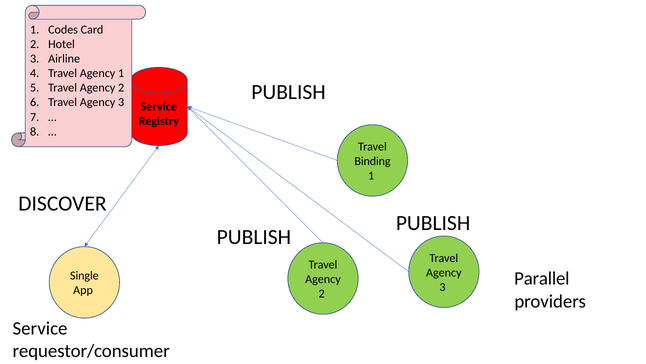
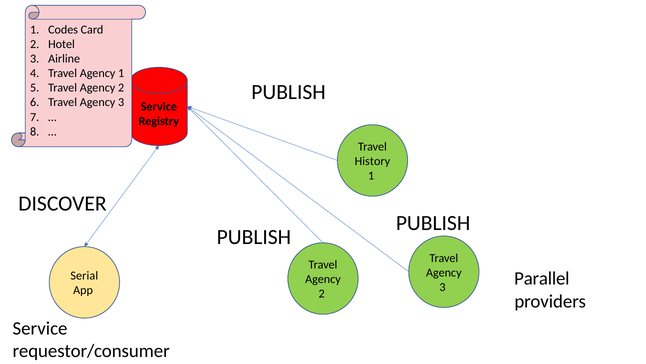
Binding: Binding -> History (372, 161)
Single: Single -> Serial (84, 275)
